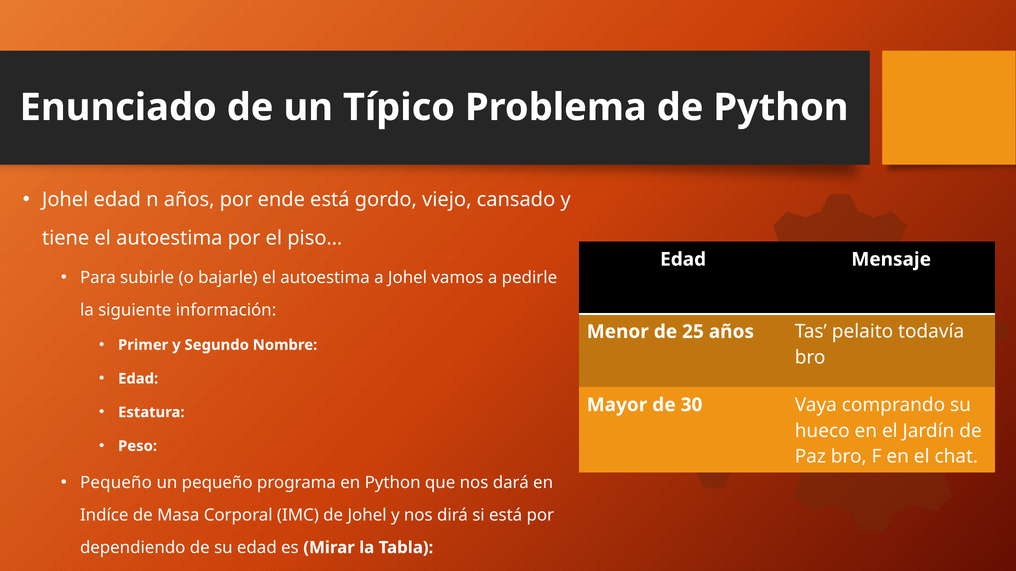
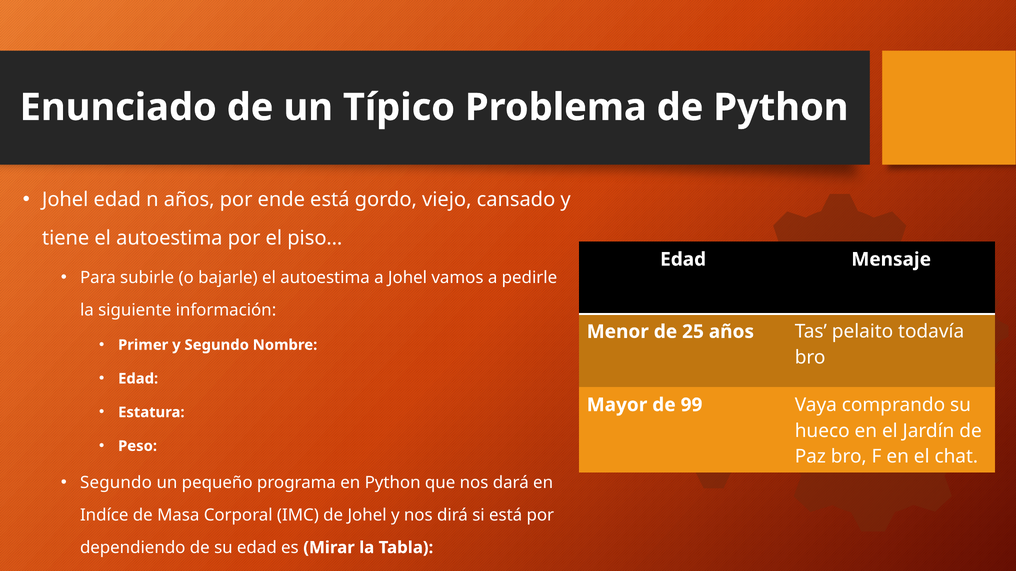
30: 30 -> 99 (692, 405)
Pequeño: Pequeño -> Segundo (116, 483)
